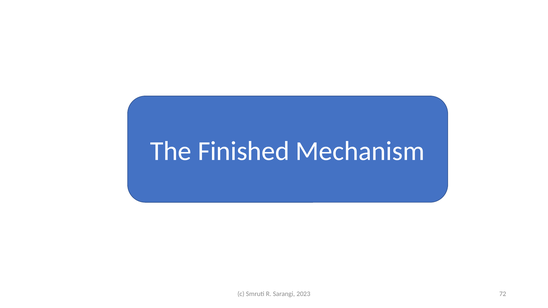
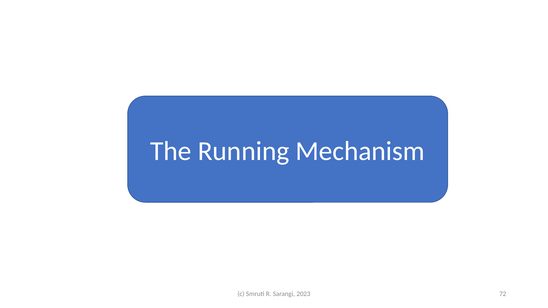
Finished: Finished -> Running (244, 151)
